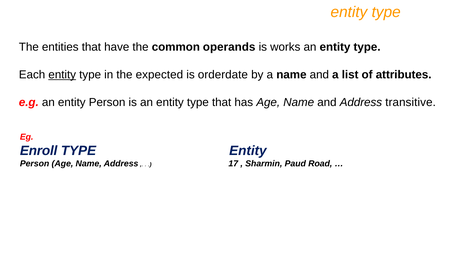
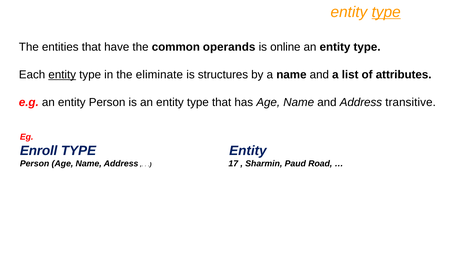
type underline: none -> present (386, 12)
works: works -> online (285, 47)
expected: expected -> eliminate (159, 75)
orderdate: orderdate -> structures (223, 75)
